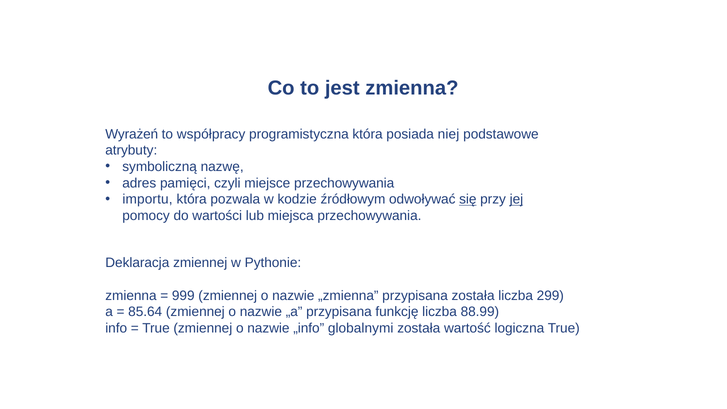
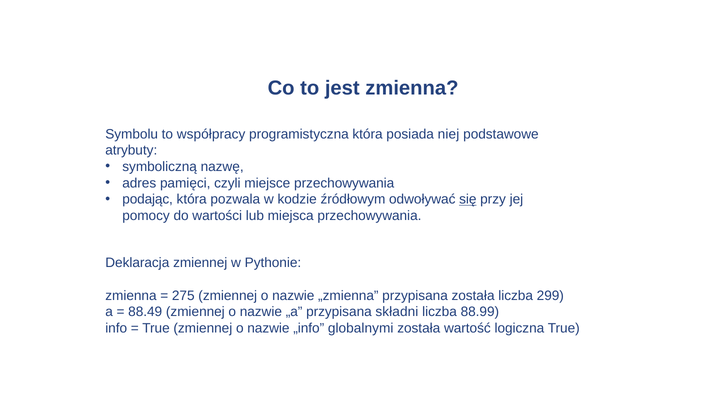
Wyrażeń: Wyrażeń -> Symbolu (132, 134)
importu: importu -> podając (148, 199)
jej underline: present -> none (516, 199)
999: 999 -> 275 (183, 296)
85.64: 85.64 -> 88.49 (145, 312)
funkcję: funkcję -> składni (397, 312)
